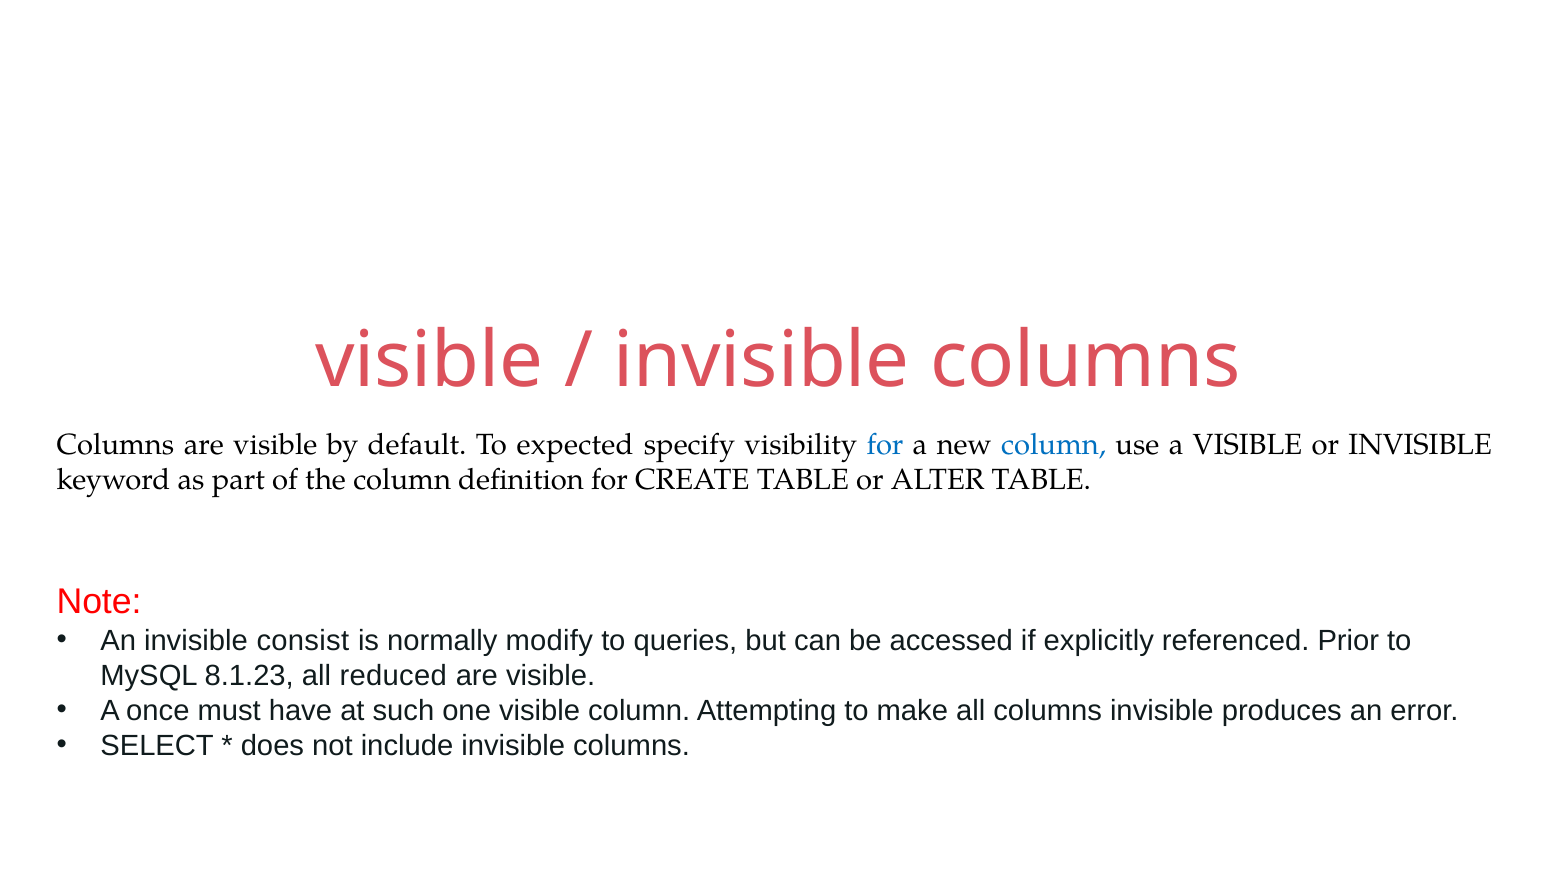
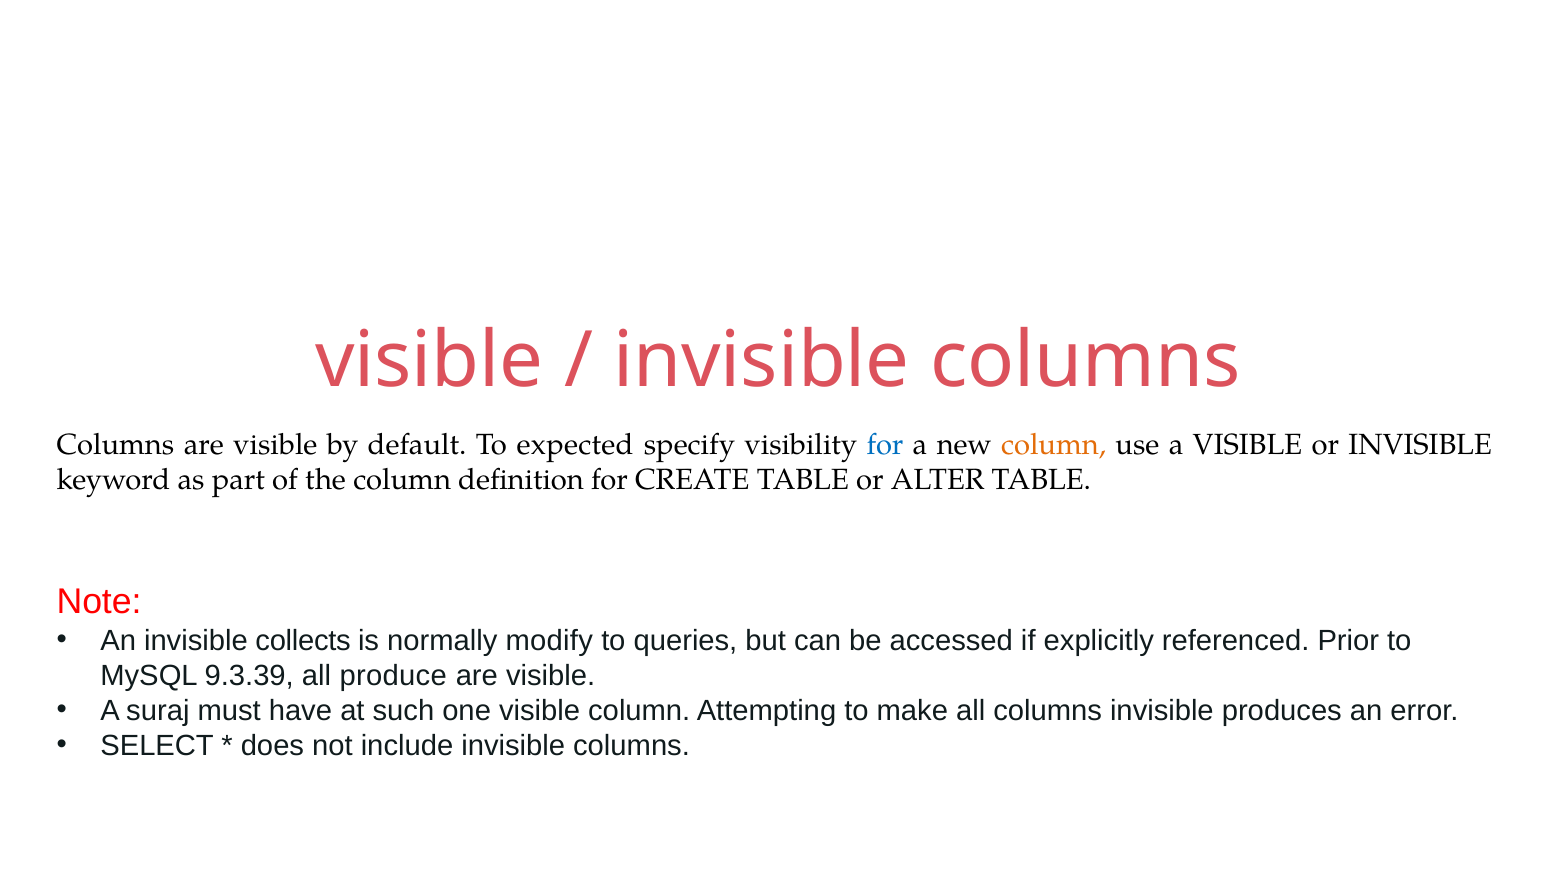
column colour: blue -> orange (1054, 445)
consist: consist -> collects (303, 641)
8.1.23: 8.1.23 -> 9.3.39 (249, 676)
reduced: reduced -> produce (393, 676)
once: once -> suraj (158, 711)
